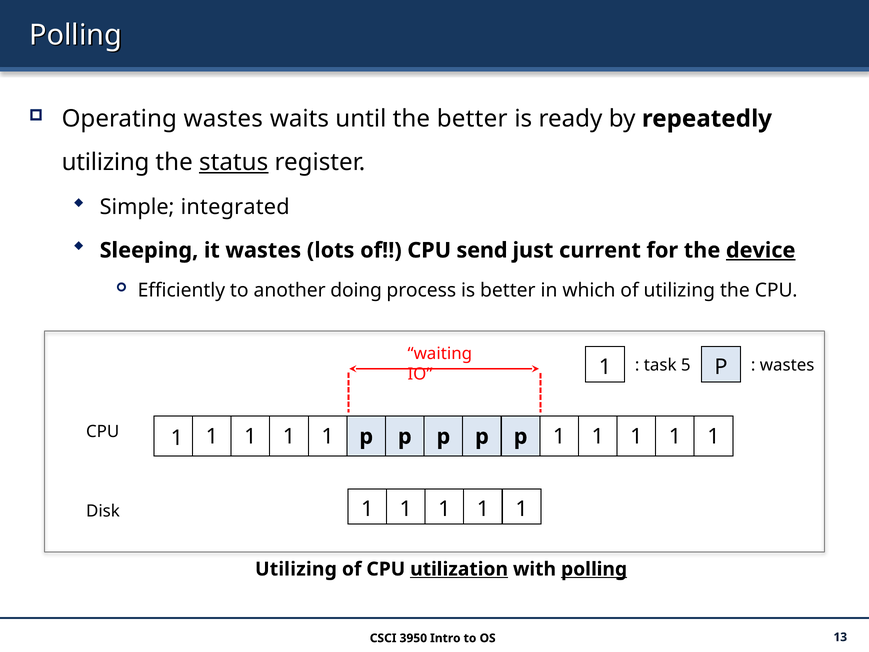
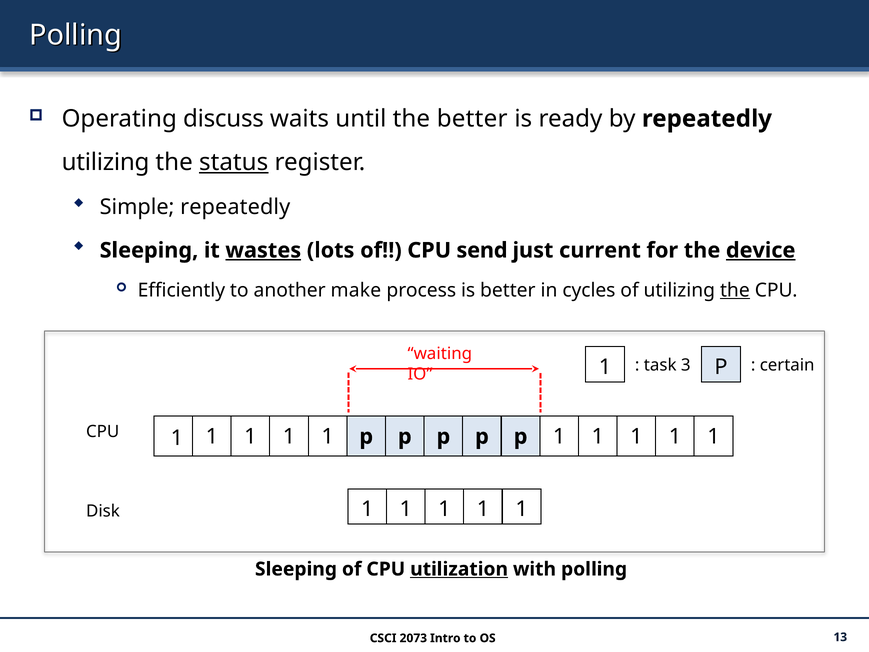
Operating wastes: wastes -> discuss (223, 119)
Simple integrated: integrated -> repeatedly (235, 207)
wastes underline: none -> present (263, 250)
doing: doing -> make (356, 290)
which: which -> cycles (589, 290)
the underline: none -> present (735, 290)
5: 5 -> 3 (686, 365)
wastes: wastes -> certain (787, 365)
Utilizing: Utilizing -> Sleeping (296, 569)
polling underline: present -> none (594, 569)
3950: 3950 -> 2073 (413, 638)
